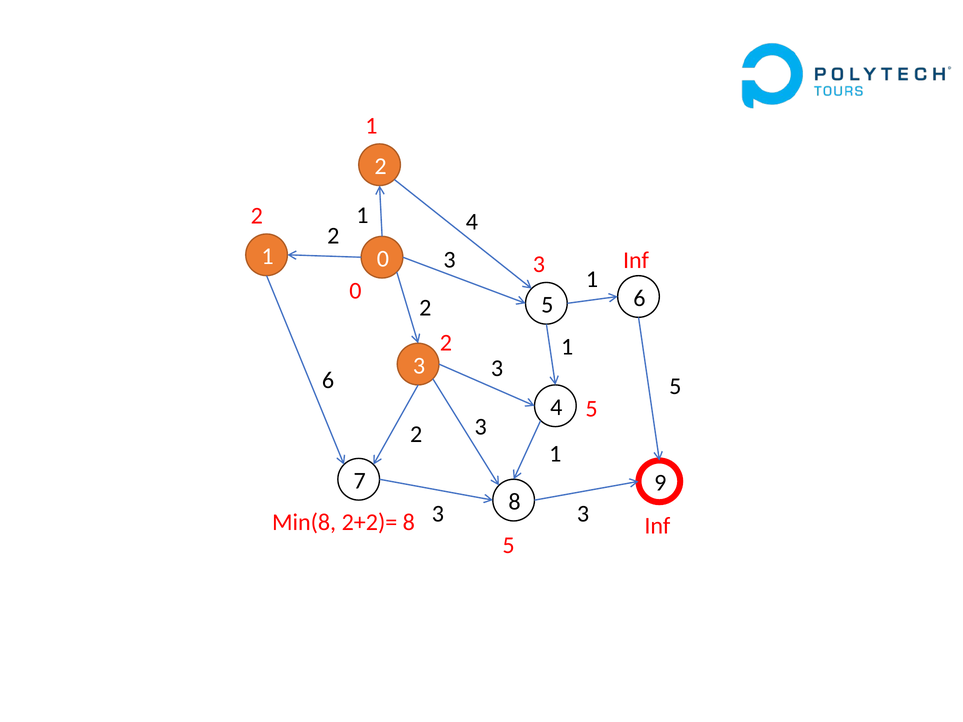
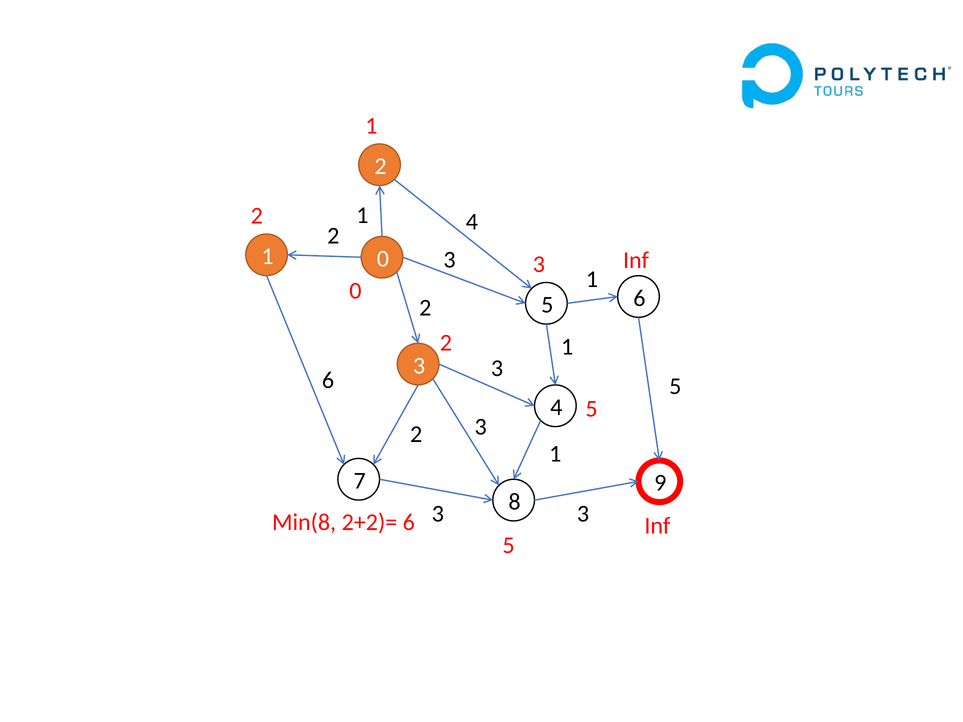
2+2)= 8: 8 -> 6 (409, 522)
